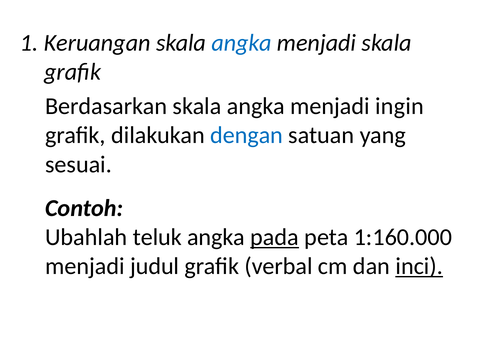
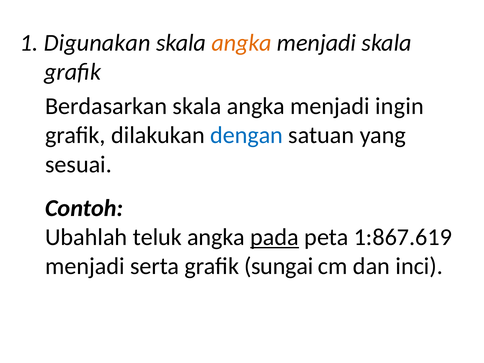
Keruangan: Keruangan -> Digunakan (97, 43)
angka colour: blue -> orange (242, 43)
1:160.000: 1:160.000 -> 1:867.619 (403, 237)
judul: judul -> serta (155, 266)
verbal: verbal -> sungai (279, 266)
inci underline: present -> none (419, 266)
